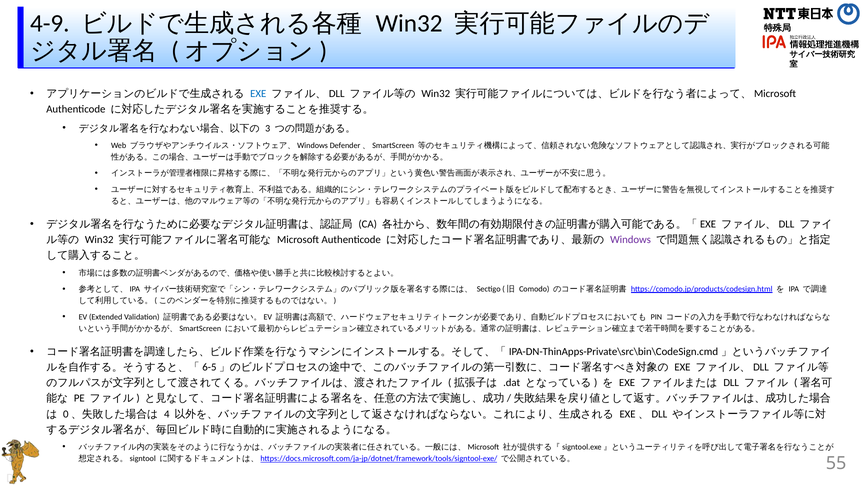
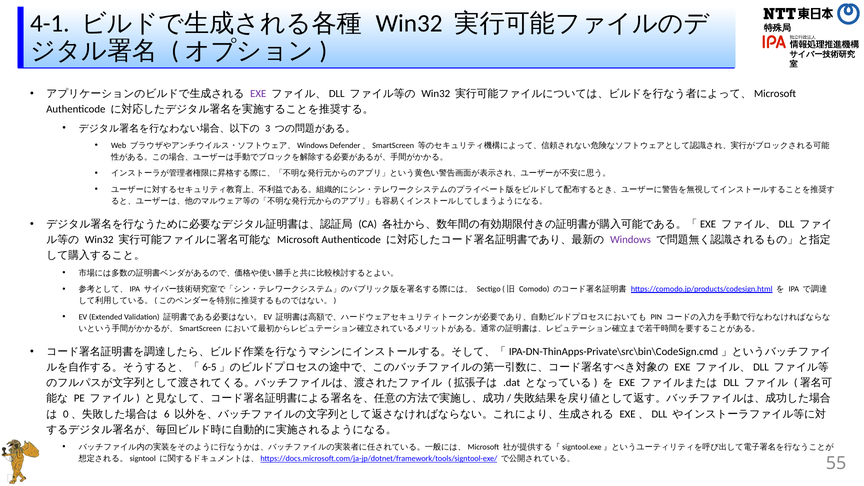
4-9: 4-9 -> 4-1 (50, 24)
EXE colour: blue -> purple (258, 94)
4: 4 -> 6 (167, 414)
